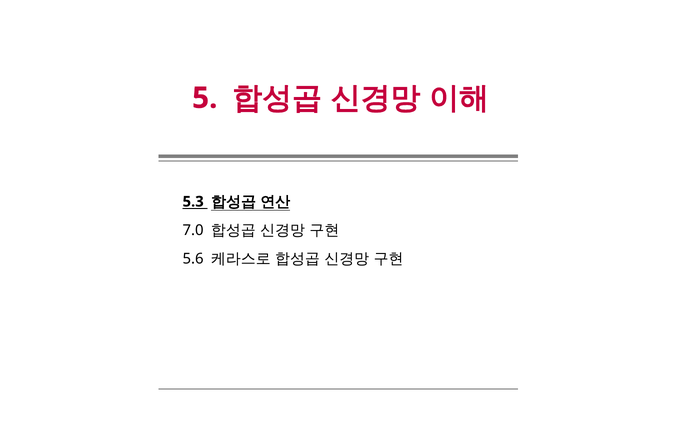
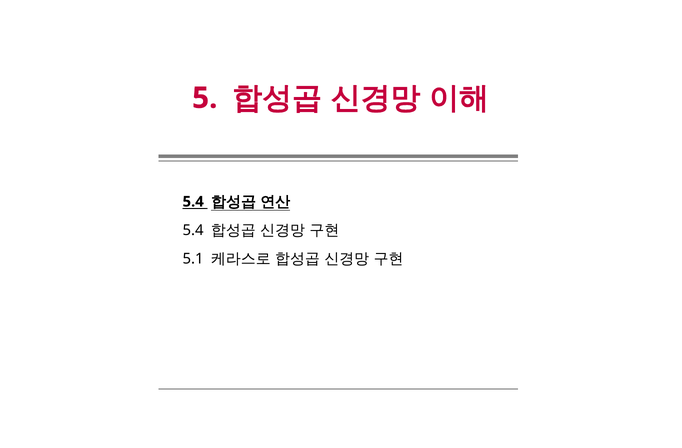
5.3: 5.3 -> 5.4 (193, 202)
7.0: 7.0 -> 5.4 (193, 230)
5.6: 5.6 -> 5.1 (193, 259)
